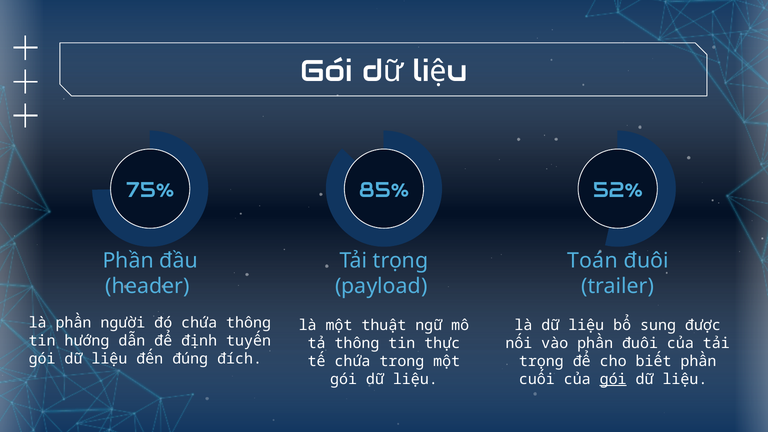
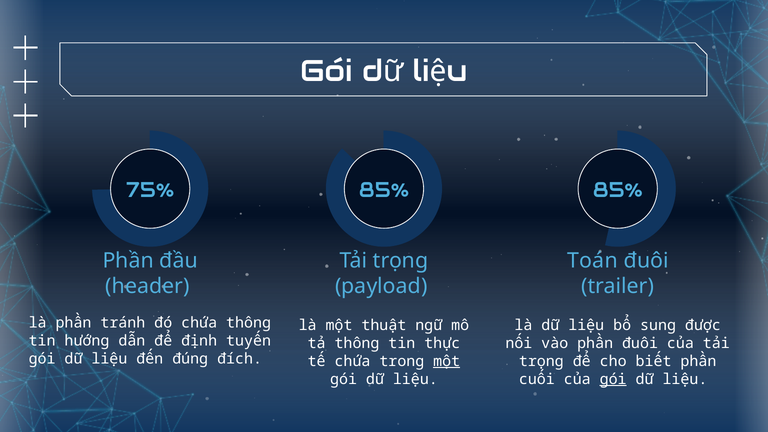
85% 52%: 52% -> 85% (618, 190)
người: người -> tránh (123, 323)
một underline: none -> present (447, 361)
